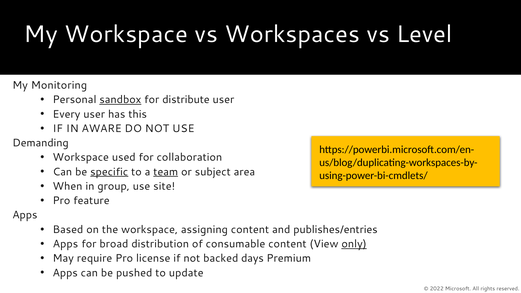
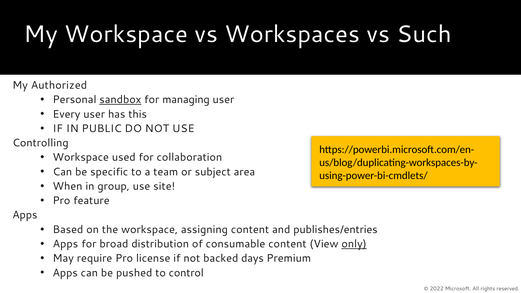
Level: Level -> Such (424, 34)
Monitoring: Monitoring -> Authorized (59, 85)
distribute: distribute -> managing (186, 100)
AWARE: AWARE -> PUBLIC (102, 129)
Demanding: Demanding -> Controlling (40, 143)
specific underline: present -> none (109, 172)
team underline: present -> none (166, 172)
update: update -> control (186, 273)
